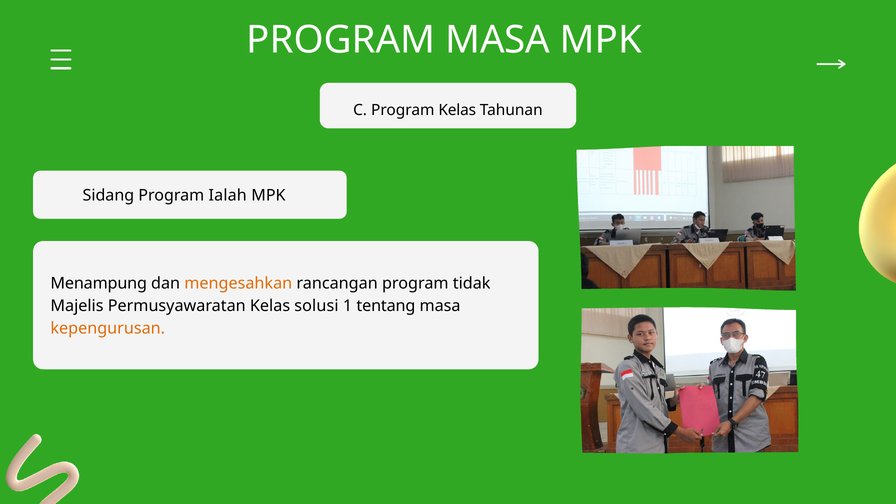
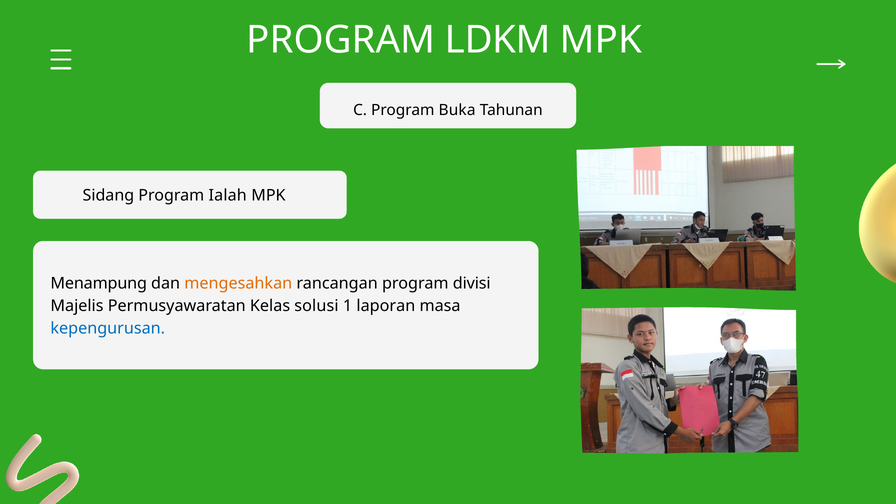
PROGRAM MASA: MASA -> LDKM (498, 40)
Program Kelas: Kelas -> Buka (457, 110)
tidak: tidak -> divisi (472, 284)
tentang: tentang -> laporan (386, 306)
kepengurusan colour: orange -> blue (108, 328)
